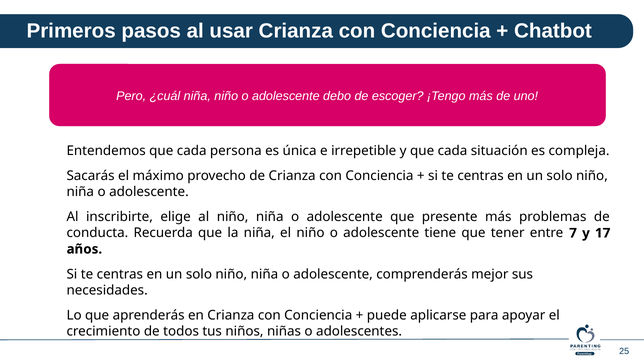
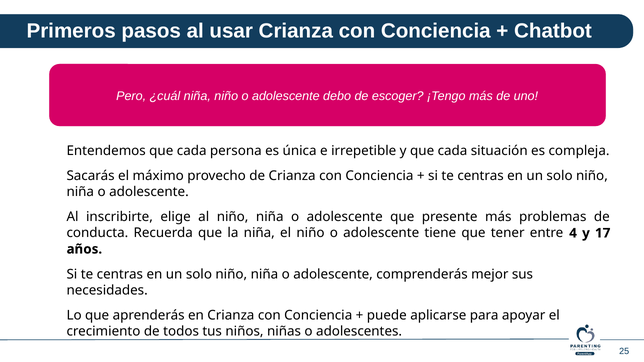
7: 7 -> 4 (573, 233)
